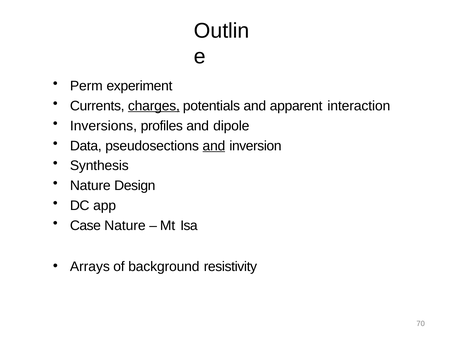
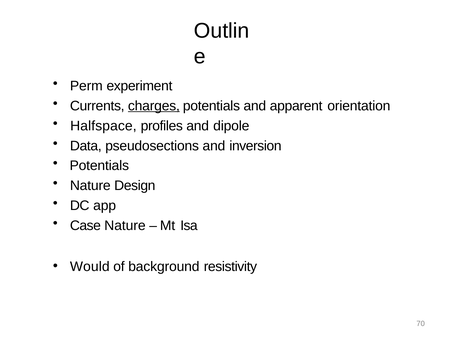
interaction: interaction -> orientation (359, 106)
Inversions: Inversions -> Halfspace (103, 126)
and underline: present -> none (214, 146)
Synthesis: Synthesis -> Potentials (99, 166)
Arrays: Arrays -> Would (90, 266)
